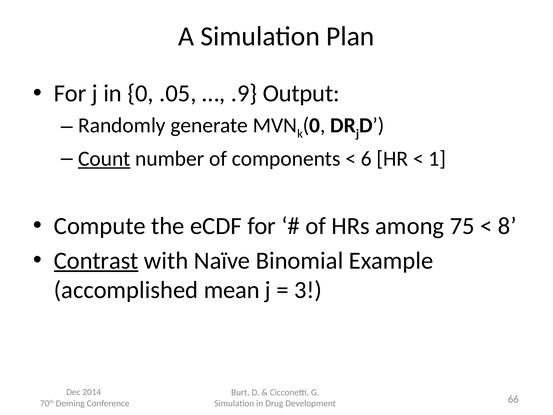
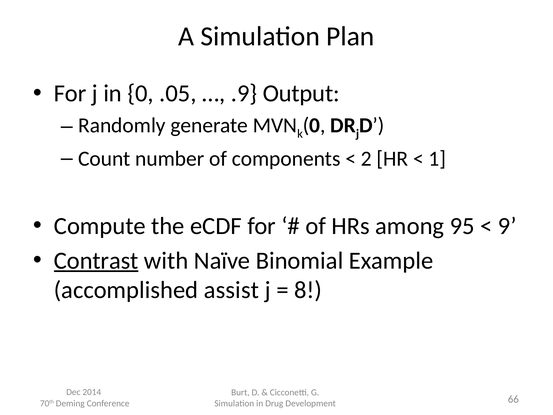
Count underline: present -> none (104, 159)
6: 6 -> 2 (366, 159)
75: 75 -> 95 (462, 226)
8: 8 -> 9 (507, 226)
mean: mean -> assist (231, 290)
3: 3 -> 8 (308, 290)
